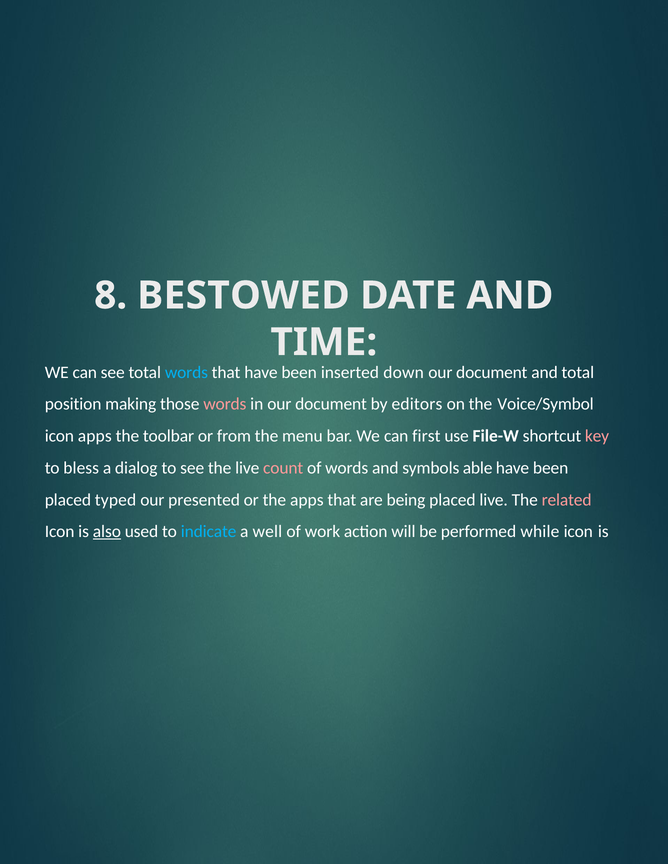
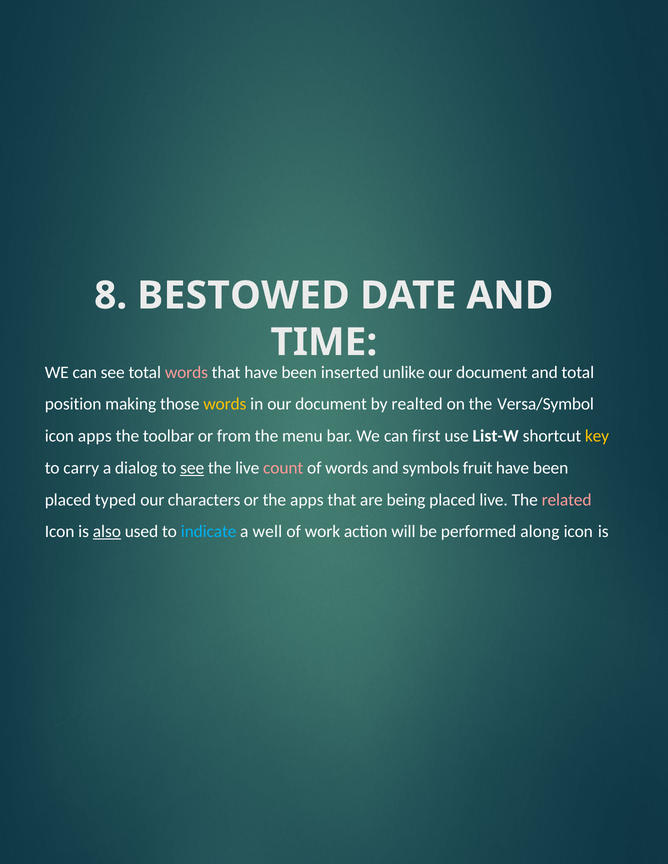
words colour: light blue -> pink (186, 373)
down: down -> unlike (404, 373)
words colour: pink -> yellow (225, 404)
editors: editors -> realted (417, 404)
Voice/Symbol: Voice/Symbol -> Versa/Symbol (546, 404)
File-W: File-W -> List-W (496, 436)
key colour: pink -> yellow (597, 436)
bless: bless -> carry (81, 468)
see underline: none -> present (192, 468)
able: able -> fruit (478, 468)
presented: presented -> characters (204, 500)
while: while -> along (540, 532)
